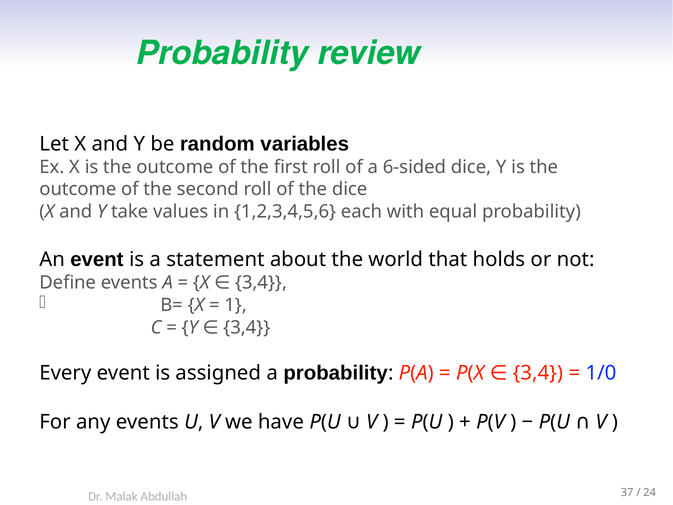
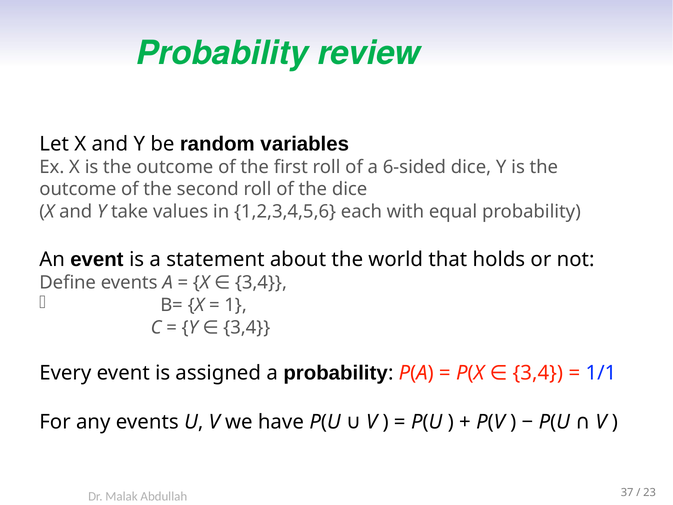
1/0: 1/0 -> 1/1 (601, 373)
24: 24 -> 23 (650, 493)
